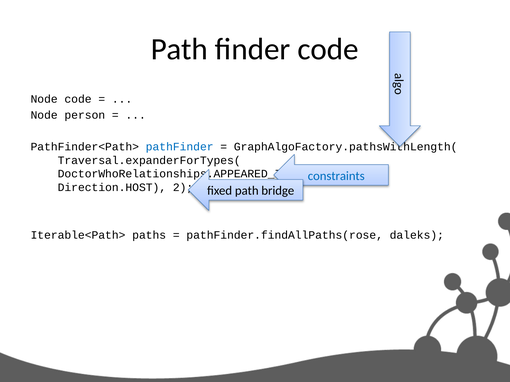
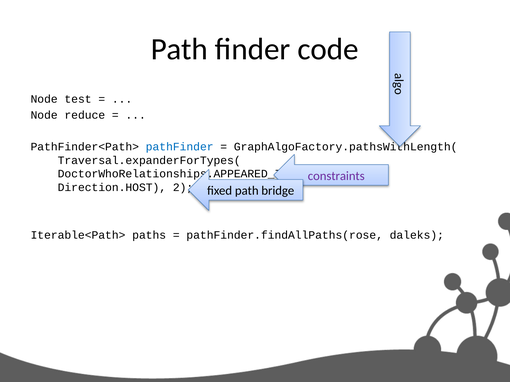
Node code: code -> test (78, 99)
person: person -> reduce (85, 115)
constraints colour: blue -> purple (336, 176)
